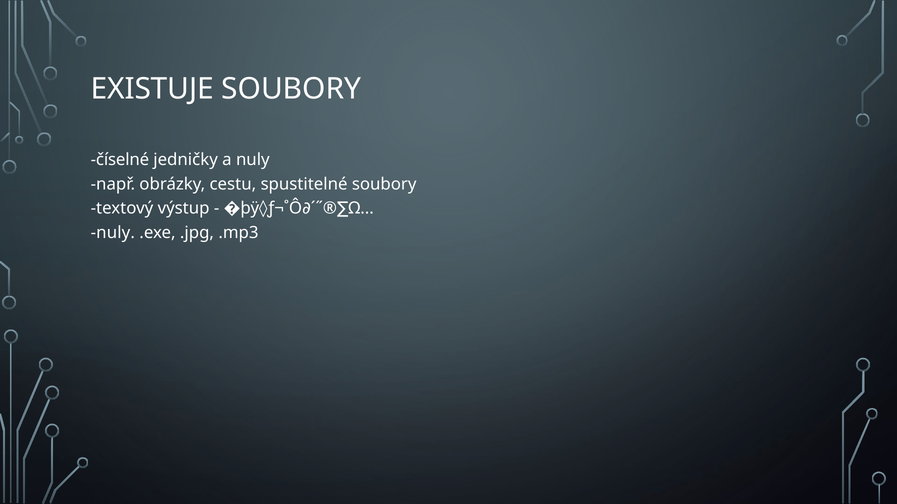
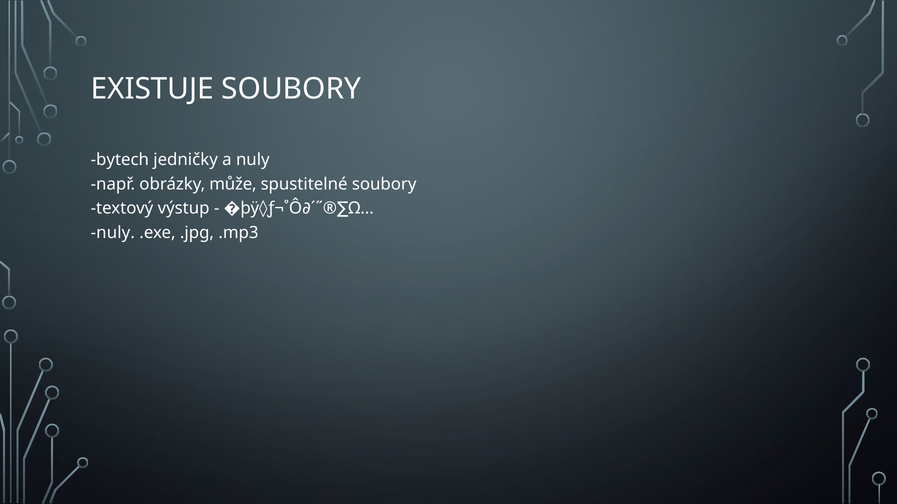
číselné: číselné -> bytech (120, 160)
cestu: cestu -> může (233, 184)
